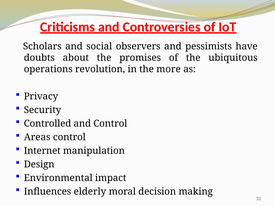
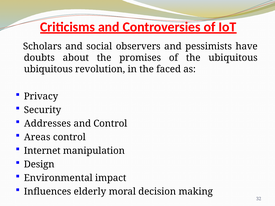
operations: operations -> ubiquitous (48, 69)
more: more -> faced (169, 69)
Controlled: Controlled -> Addresses (47, 124)
